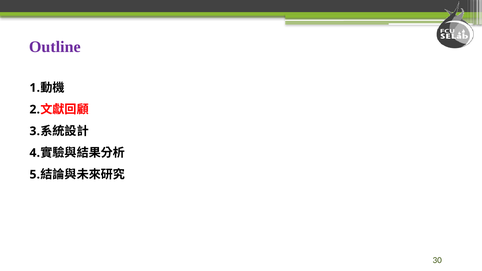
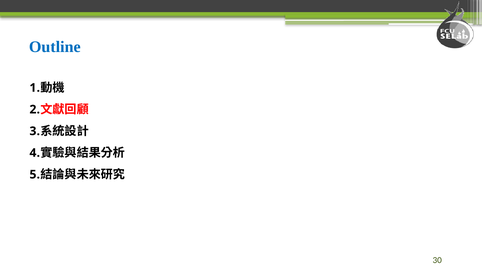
Outline colour: purple -> blue (55, 47)
